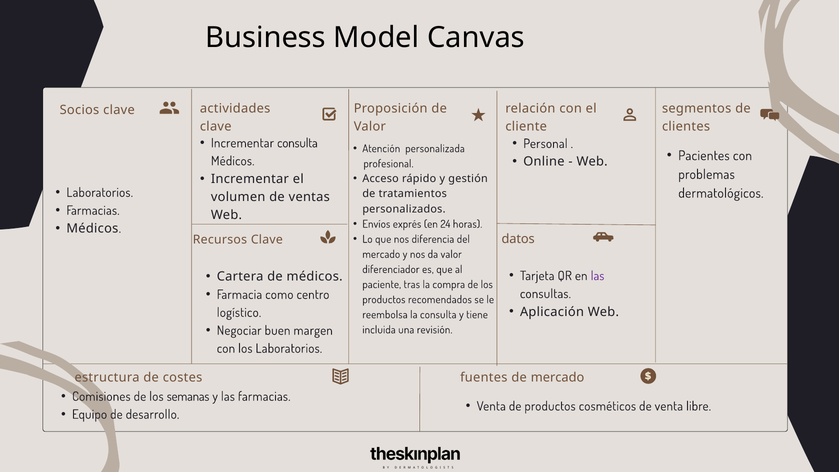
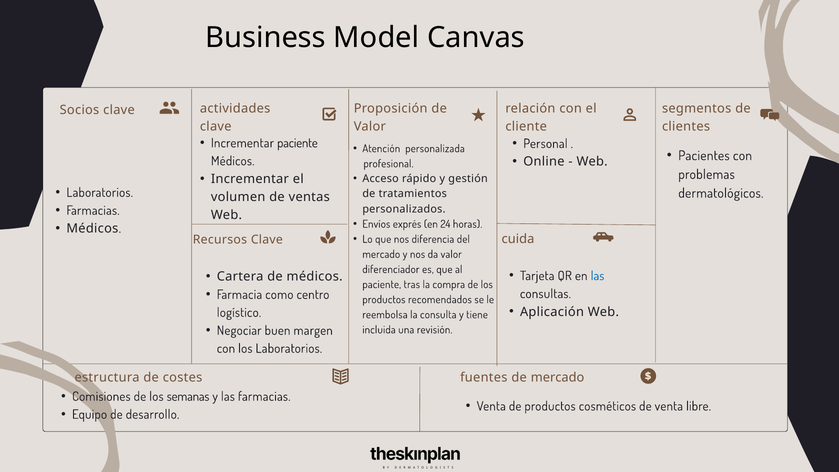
Incrementar consulta: consulta -> paciente (297, 143)
datos: datos -> cuida (518, 239)
las colour: purple -> blue (598, 276)
